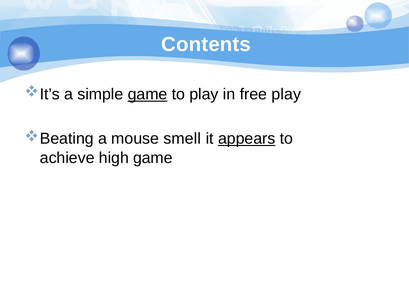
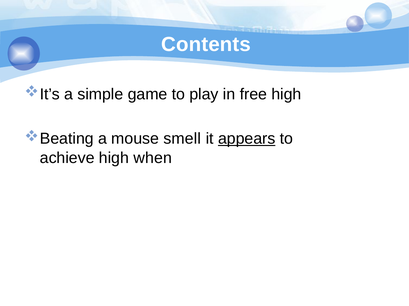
game underline: present -> none (148, 95)
free play: play -> high (286, 95)
high game: game -> when (153, 158)
